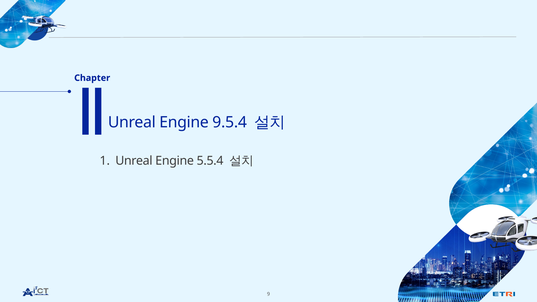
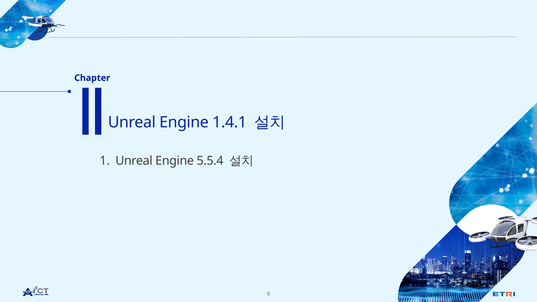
9.5.4: 9.5.4 -> 1.4.1 (230, 122)
